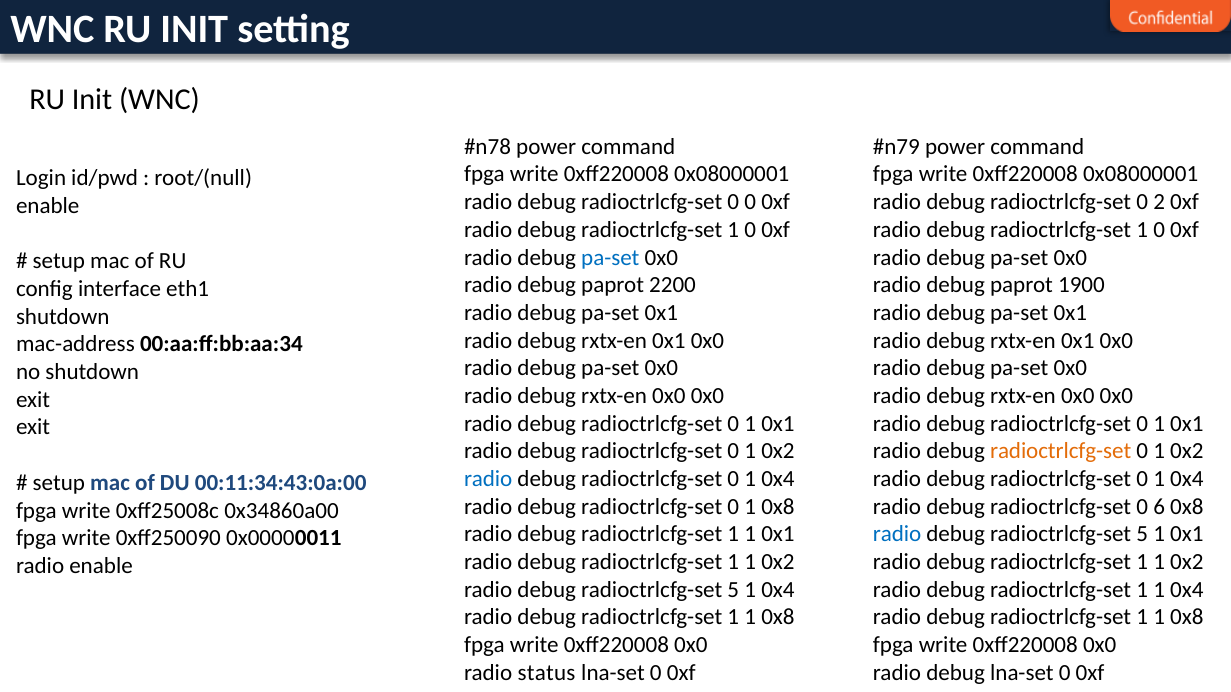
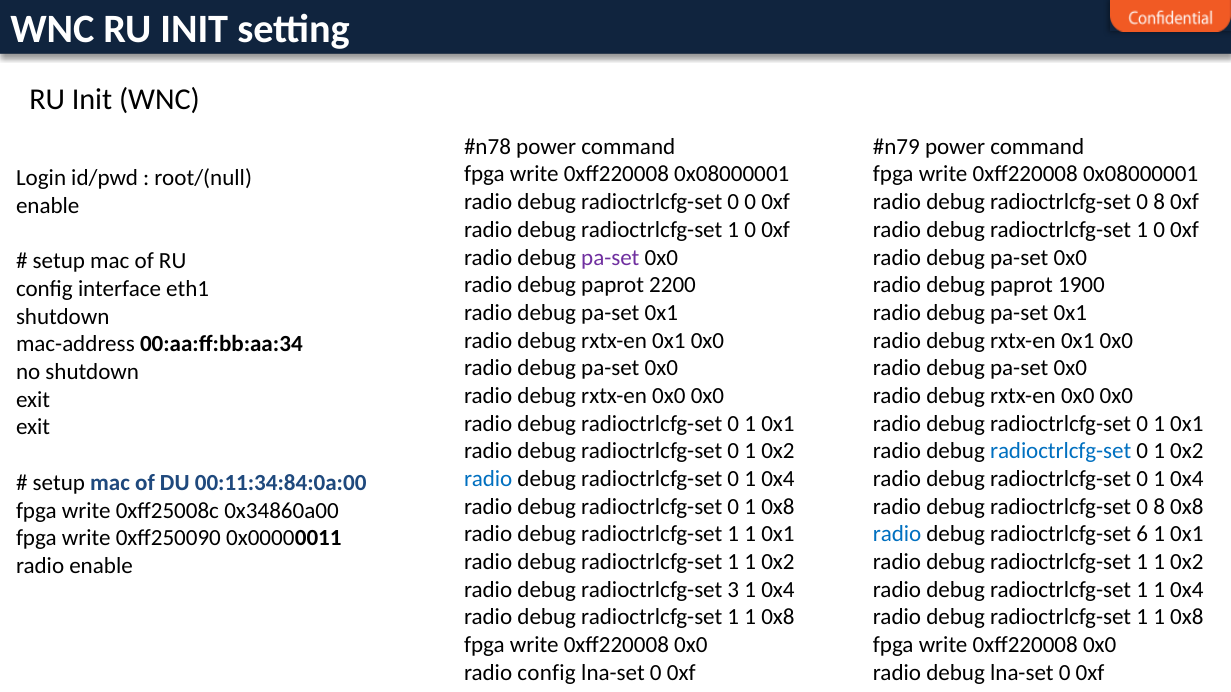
2: 2 -> 8 (1159, 202)
pa-set colour: blue -> purple (610, 258)
radioctrlcfg-set colour: orange -> blue (1061, 451)
00:11:34:43:0a:00: 00:11:34:43:0a:00 -> 00:11:34:84:0a:00 (281, 483)
6: 6 -> 8 (1159, 507)
5: 5 -> 6 (1142, 535)
5: 5 -> 3 (733, 590)
radio status: status -> config (547, 673)
